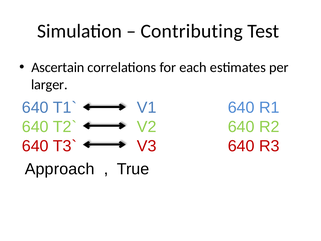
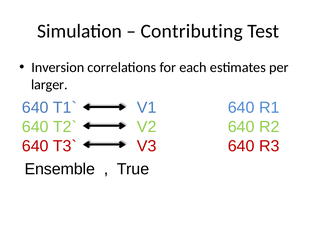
Ascertain: Ascertain -> Inversion (58, 67)
Approach: Approach -> Ensemble (60, 169)
